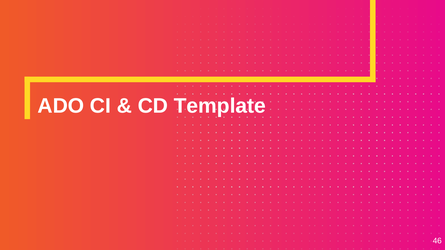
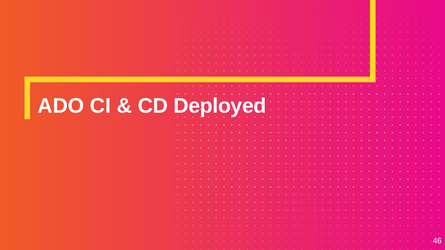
Template: Template -> Deployed (220, 106)
